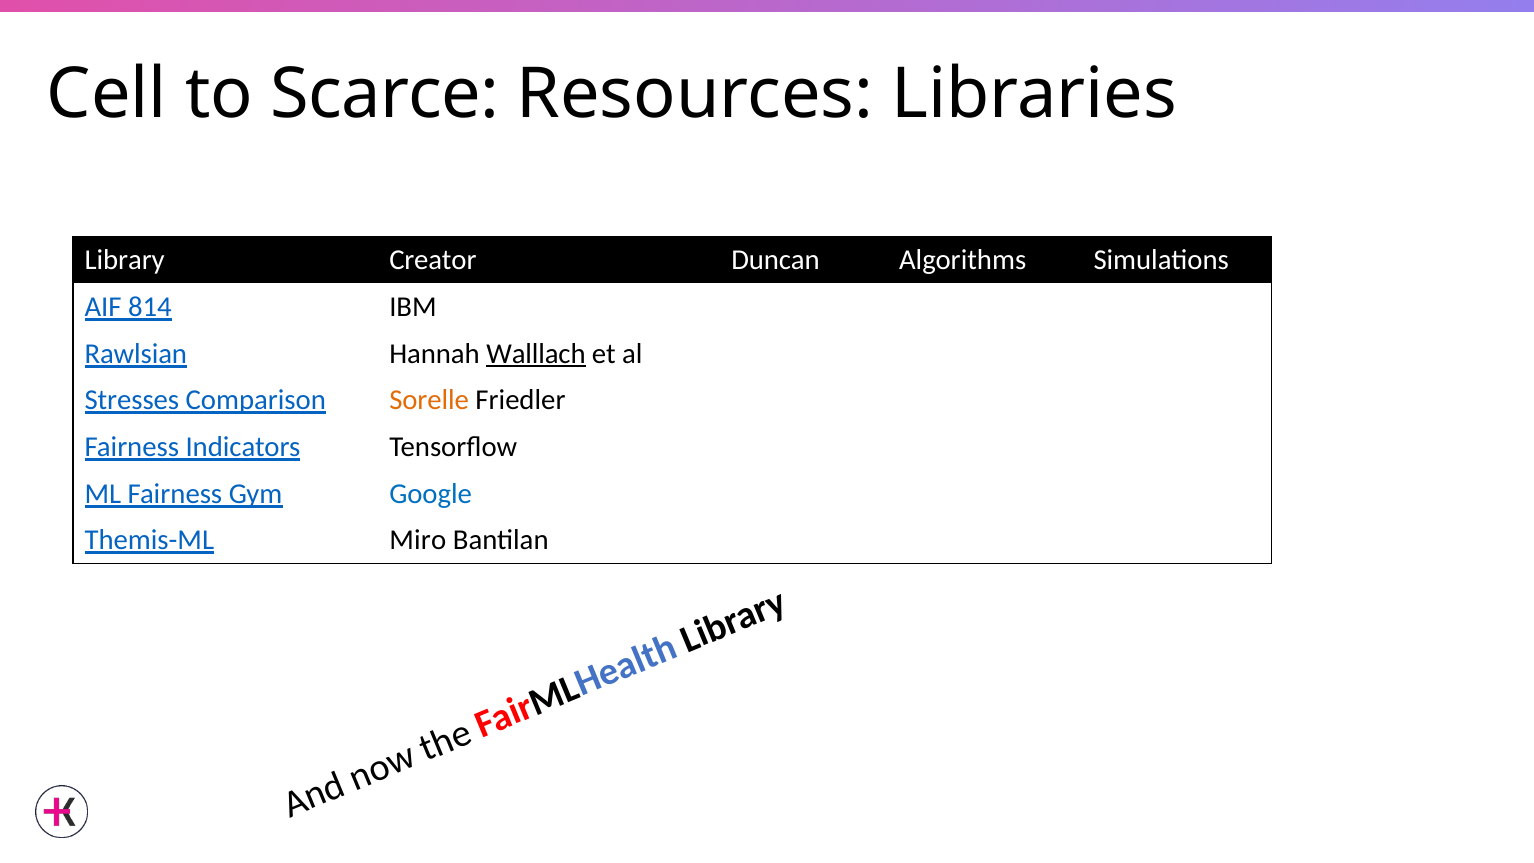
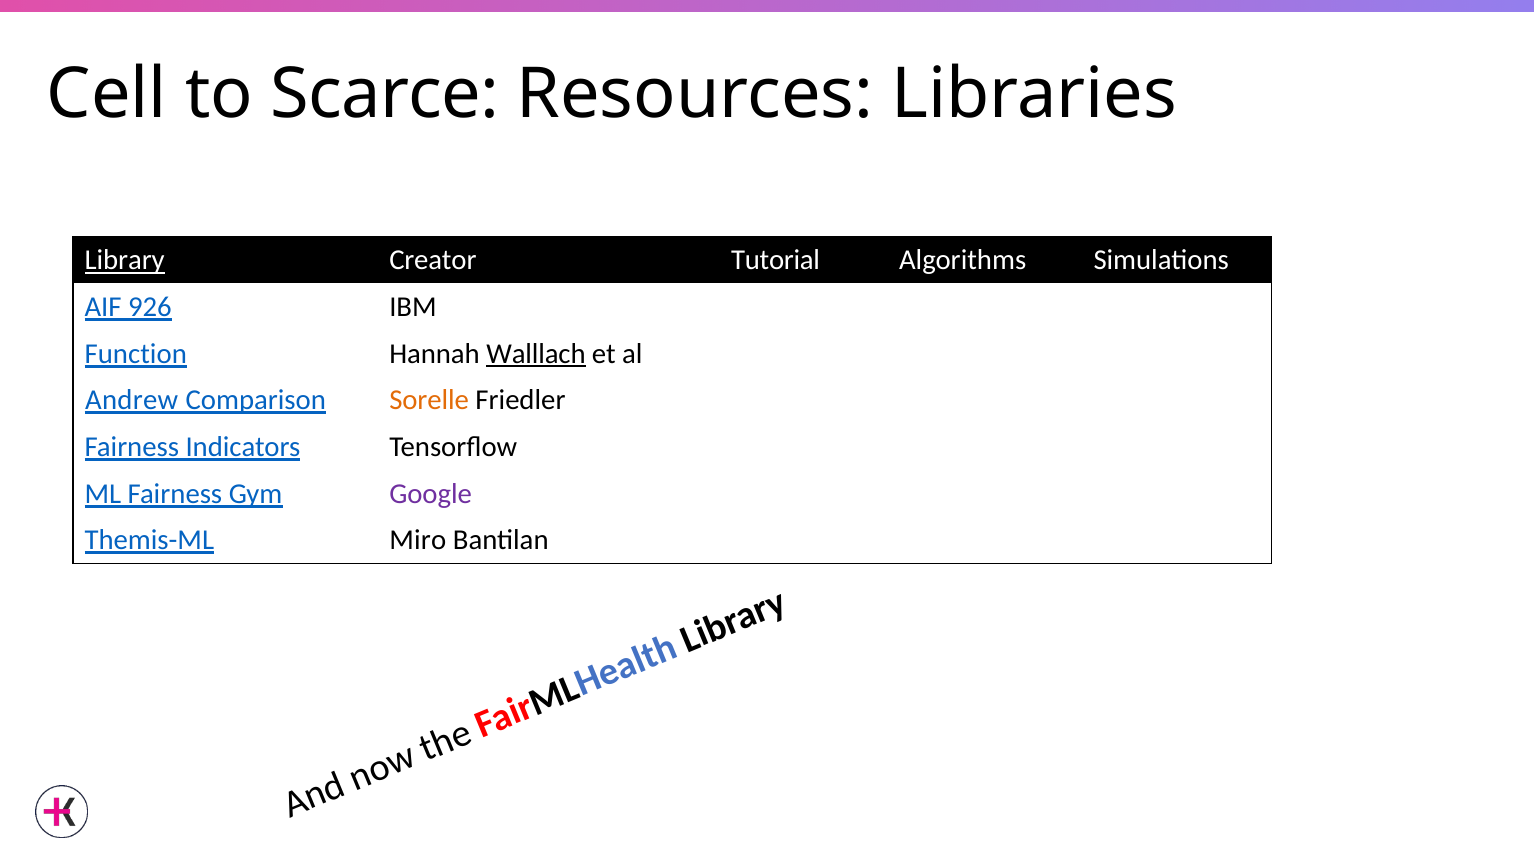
Library underline: none -> present (125, 260)
Duncan: Duncan -> Tutorial (776, 260)
814: 814 -> 926 (150, 307)
Rawlsian: Rawlsian -> Function (136, 354)
Stresses: Stresses -> Andrew (132, 400)
Google colour: blue -> purple (431, 494)
